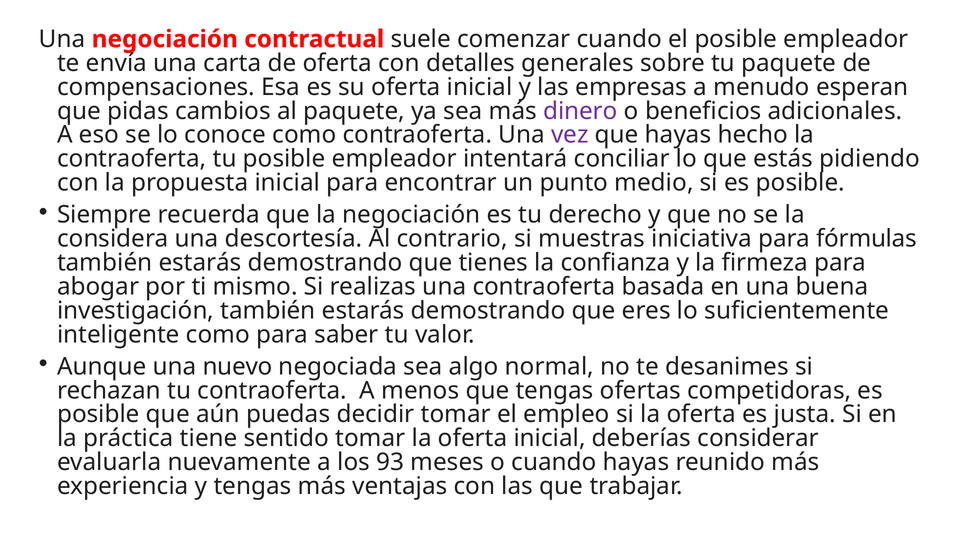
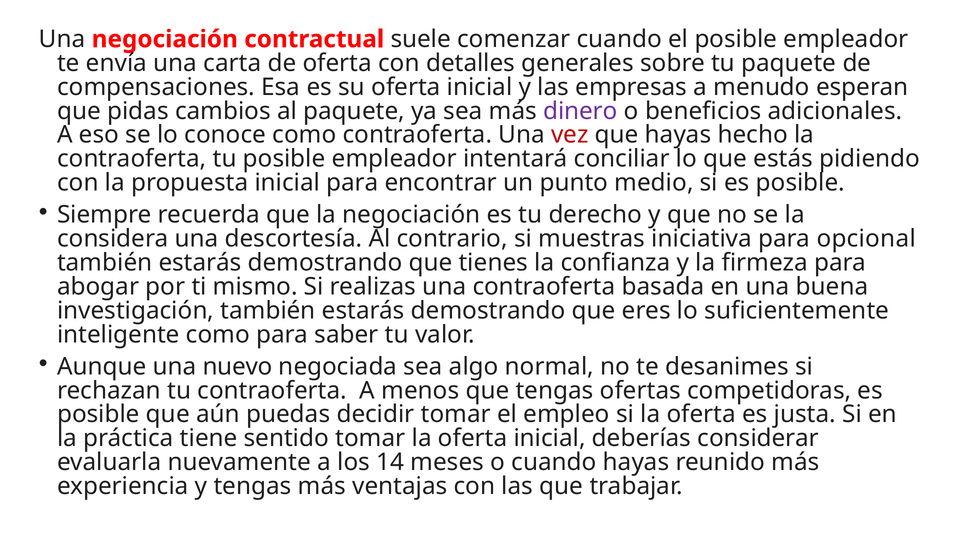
vez colour: purple -> red (570, 135)
fórmulas: fórmulas -> opcional (866, 239)
93: 93 -> 14 (390, 462)
